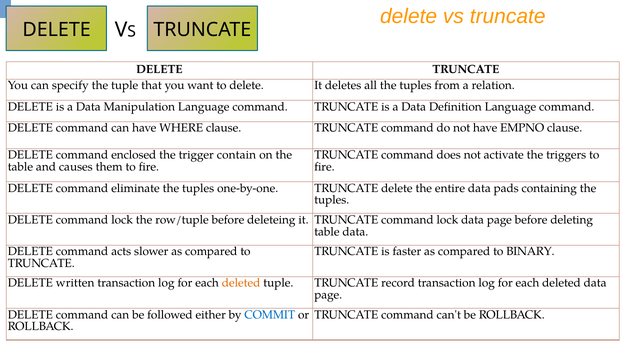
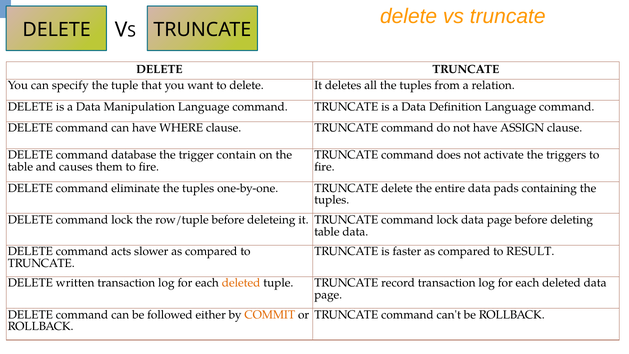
EMPNO: EMPNO -> ASSIGN (522, 128)
enclosed: enclosed -> database (134, 155)
BINARY: BINARY -> RESULT (530, 251)
COMMIT colour: blue -> orange (270, 315)
